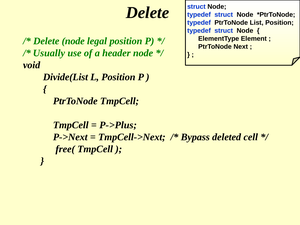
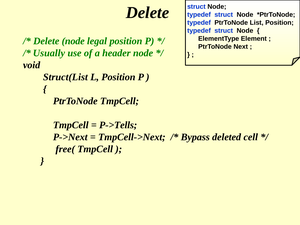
Divide(List: Divide(List -> Struct(List (65, 77)
P->Plus: P->Plus -> P->Tells (118, 125)
